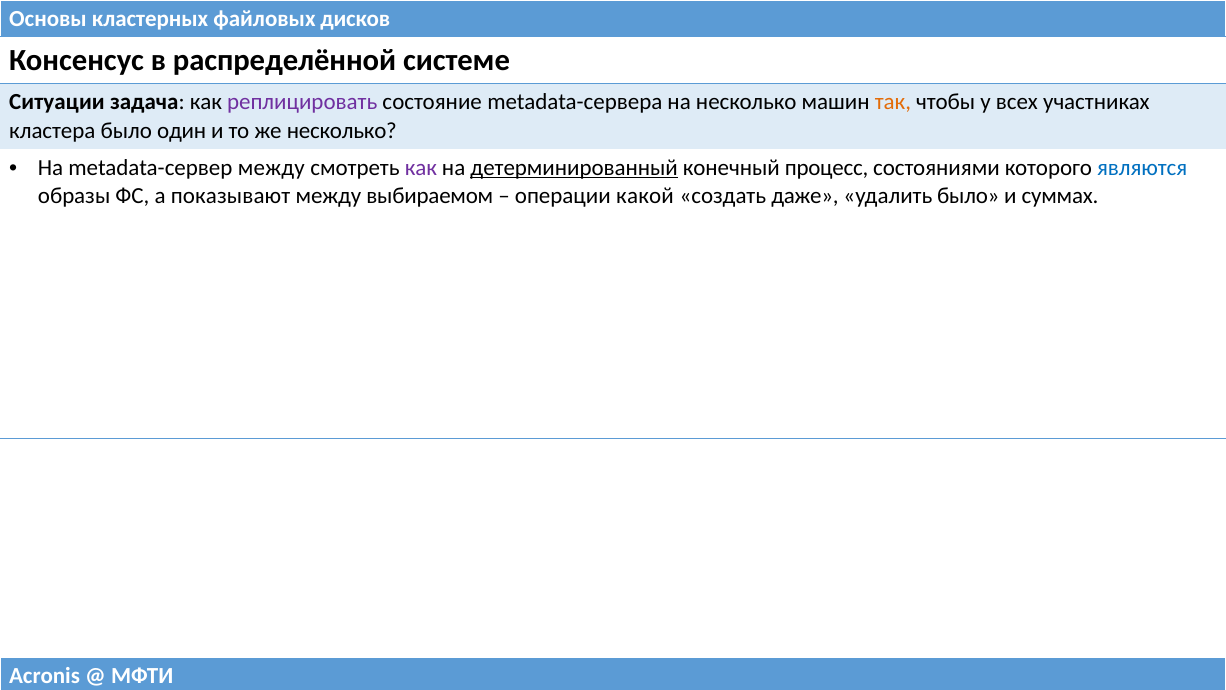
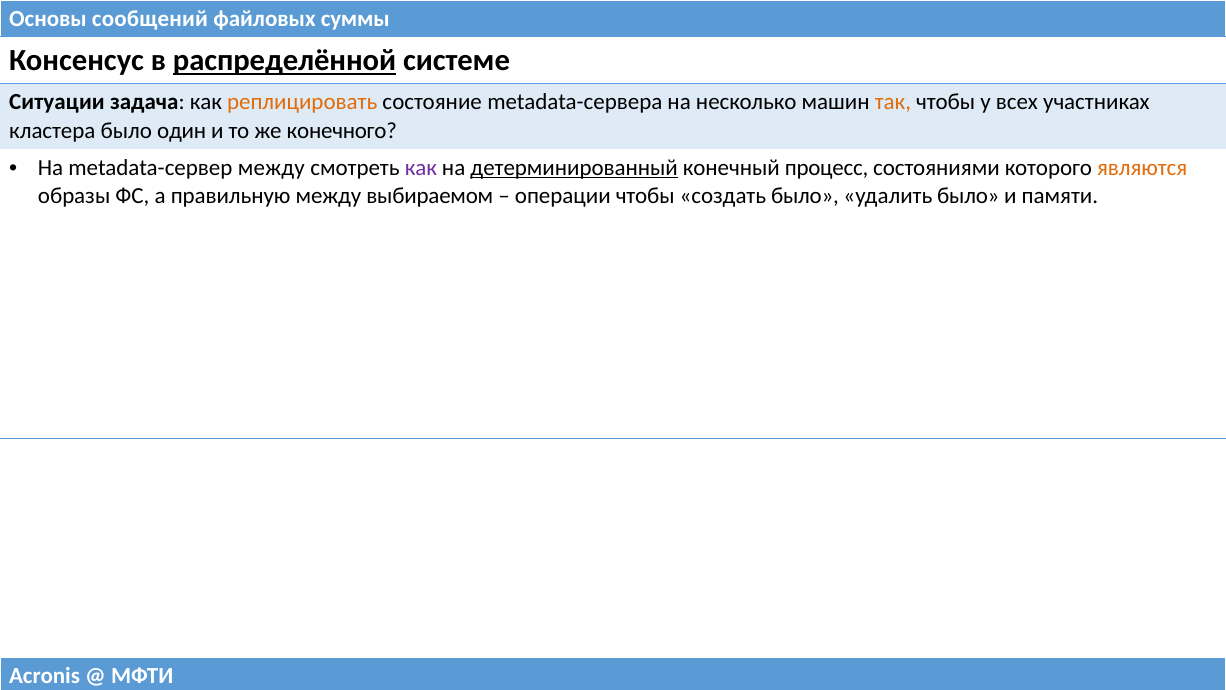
кластерных: кластерных -> сообщений (150, 19)
дисков: дисков -> суммы (355, 19)
распределённой underline: none -> present (285, 60)
реплицировать colour: purple -> orange (302, 102)
же несколько: несколько -> конечного (342, 130)
являются colour: blue -> orange (1142, 168)
показывают: показывают -> правильную (231, 196)
операции какой: какой -> чтобы (645, 196)
создать даже: даже -> было (805, 196)
суммах: суммах -> памяти (1060, 196)
